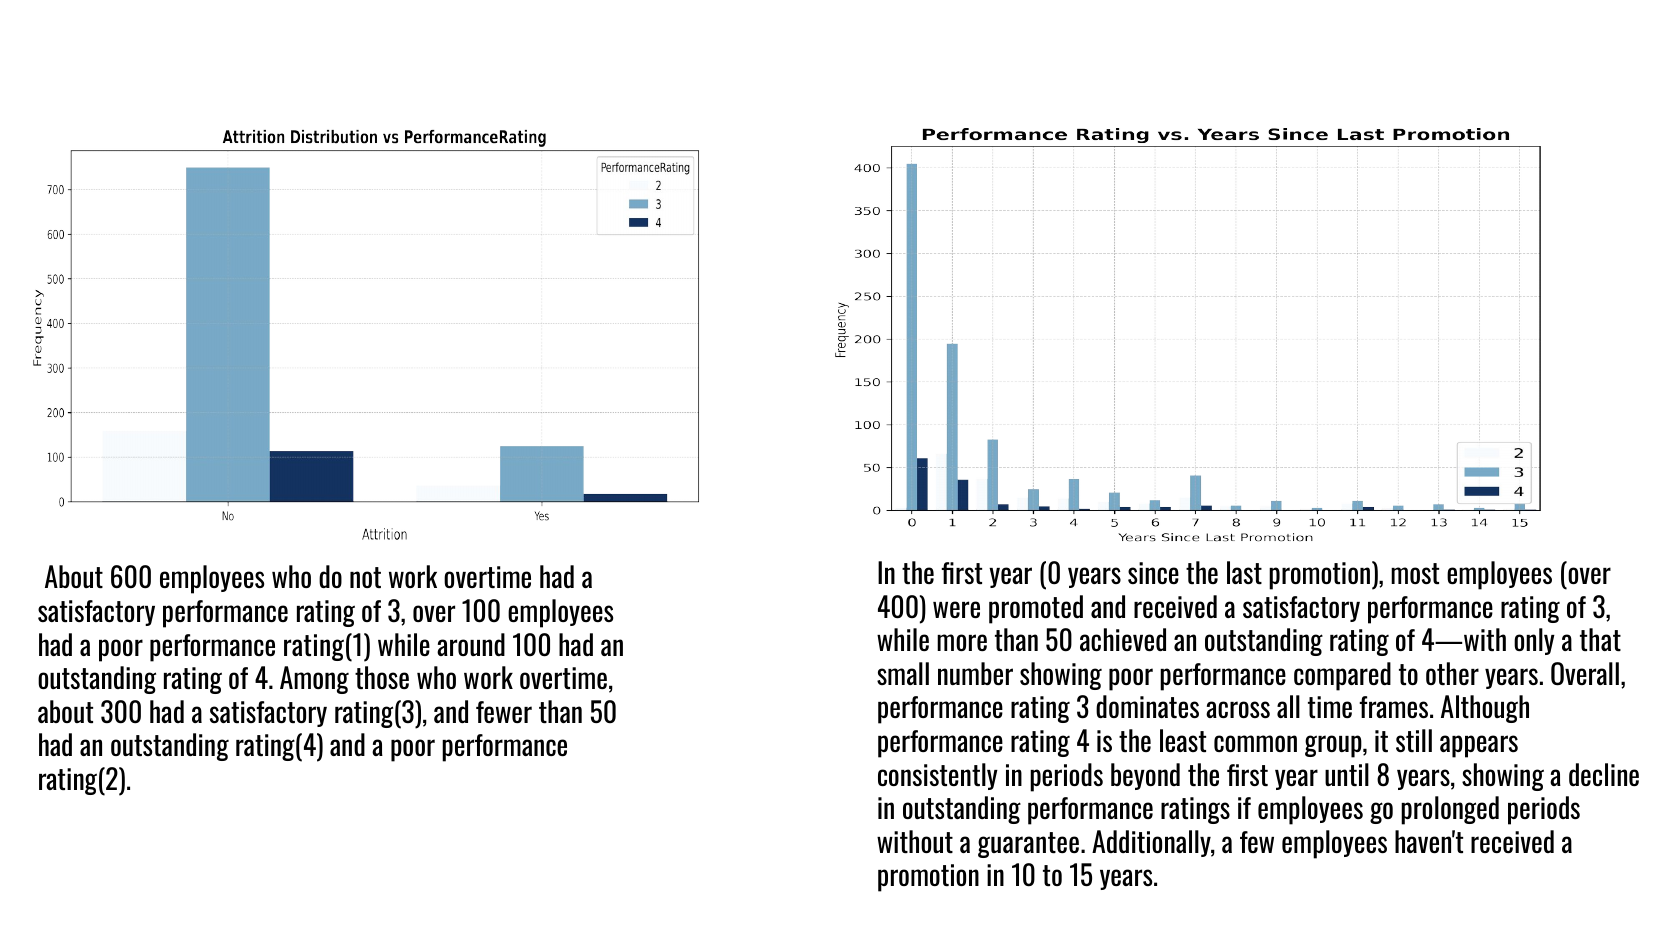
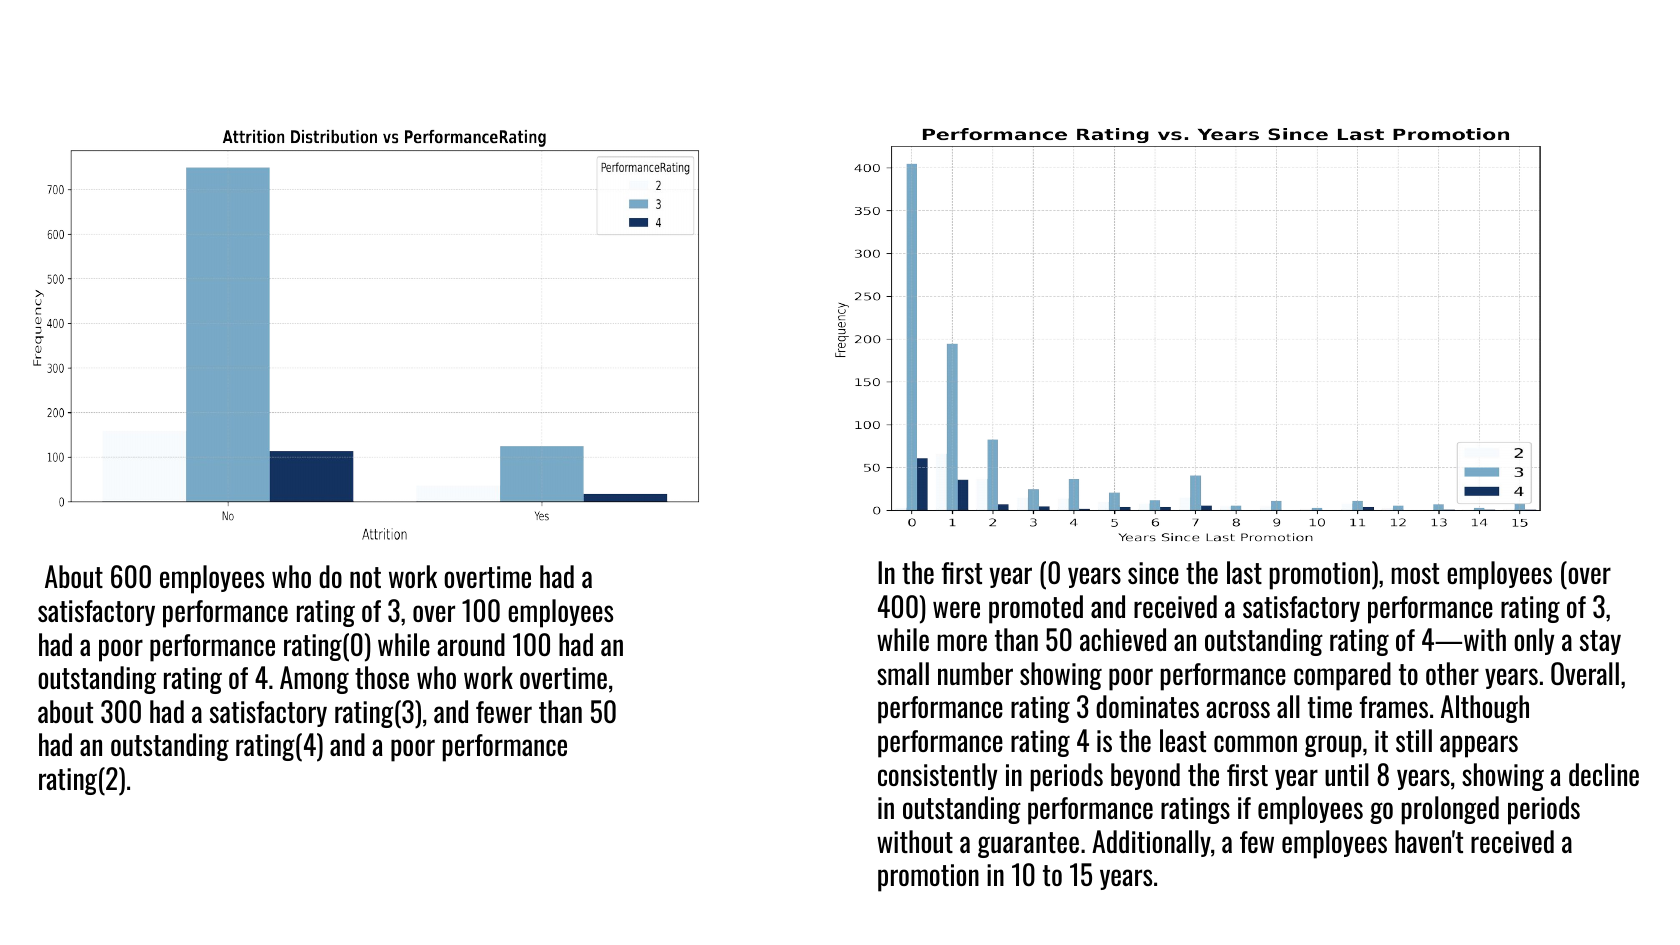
that: that -> stay (1600, 643)
rating(1: rating(1 -> rating(0 (327, 647)
